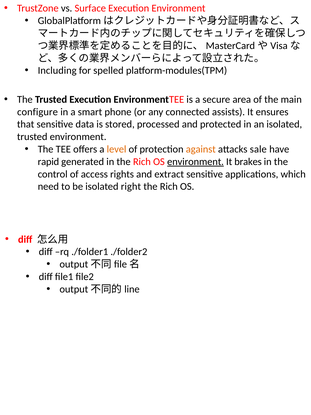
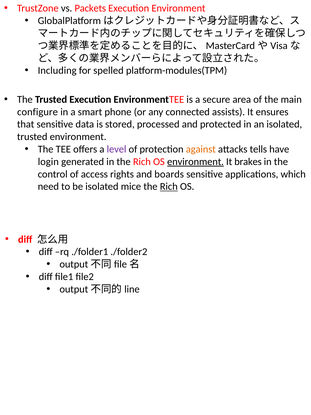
Surface: Surface -> Packets (90, 8)
level colour: orange -> purple (117, 149)
sale: sale -> tells (258, 149)
rapid: rapid -> login (48, 162)
extract: extract -> boards (169, 174)
right: right -> mice (131, 186)
Rich underline: none -> present (169, 186)
